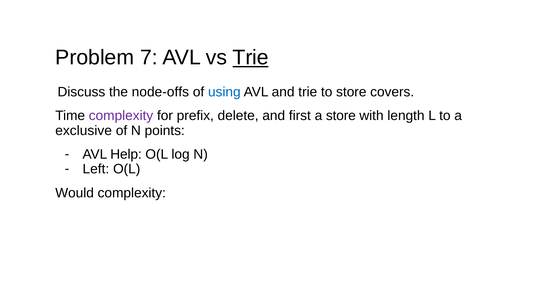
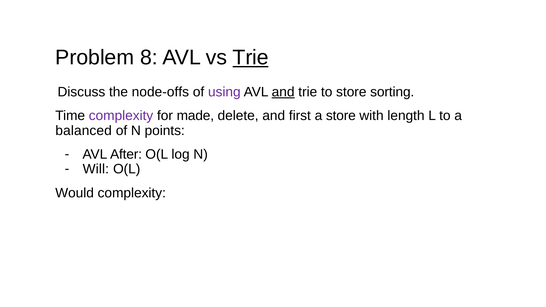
7: 7 -> 8 (149, 58)
using colour: blue -> purple (224, 92)
and underline: none -> present (283, 92)
covers: covers -> sorting (392, 92)
prefix: prefix -> made (195, 116)
exclusive: exclusive -> balanced (84, 131)
Help: Help -> After (126, 154)
Left: Left -> Will (96, 169)
